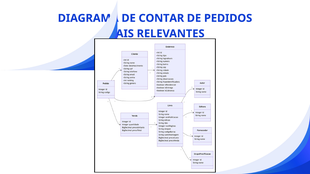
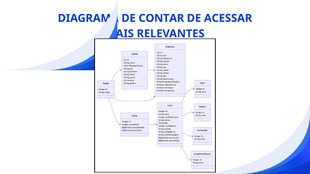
PEDIDOS: PEDIDOS -> ACESSAR (228, 18)
